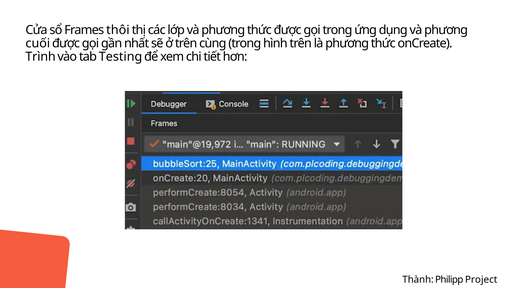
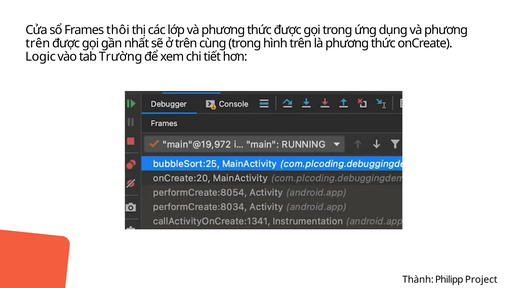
cuối: cuối -> trên (38, 43)
Trình: Trình -> Logic (41, 57)
Testing: Testing -> Trường (121, 57)
